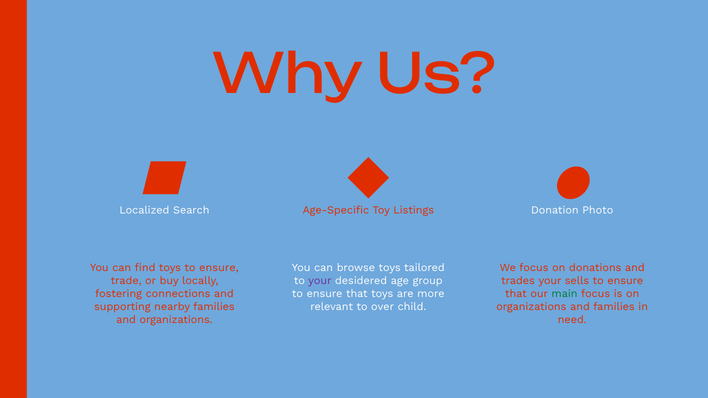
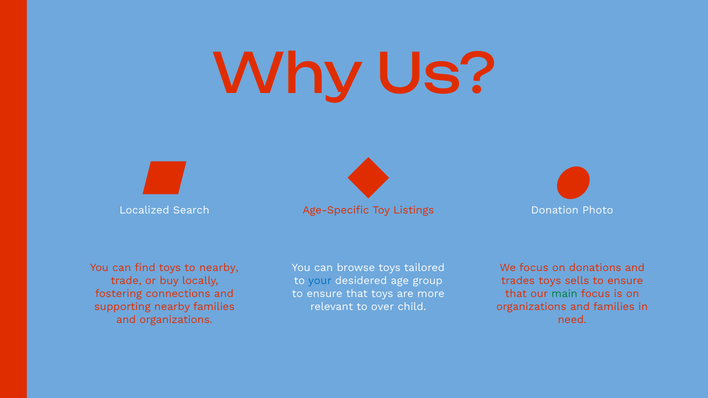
toys to ensure: ensure -> nearby (219, 268)
your colour: purple -> blue (320, 281)
trades your: your -> toys (550, 281)
